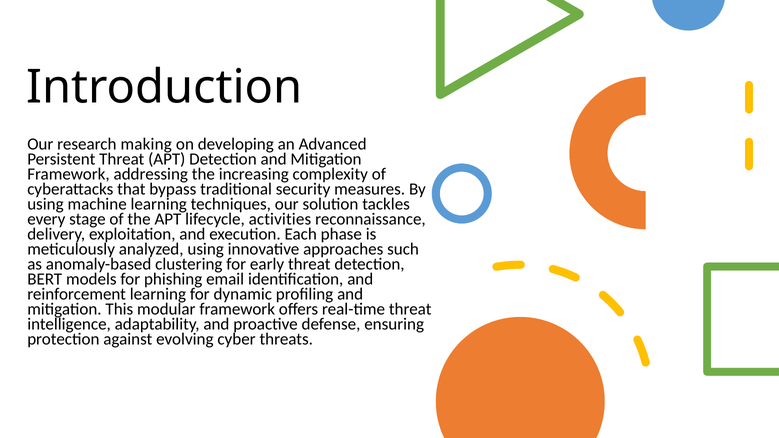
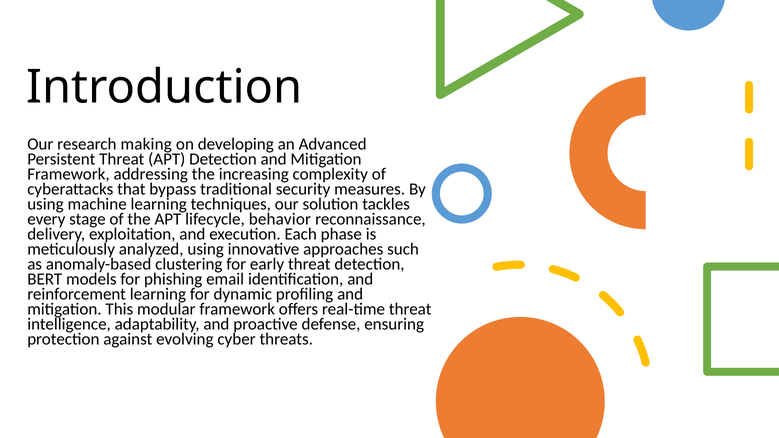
activities: activities -> behavior (280, 219)
